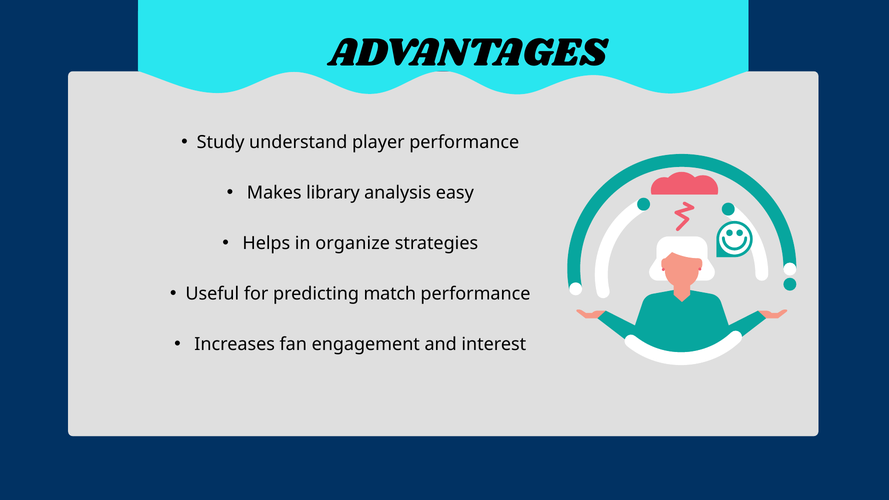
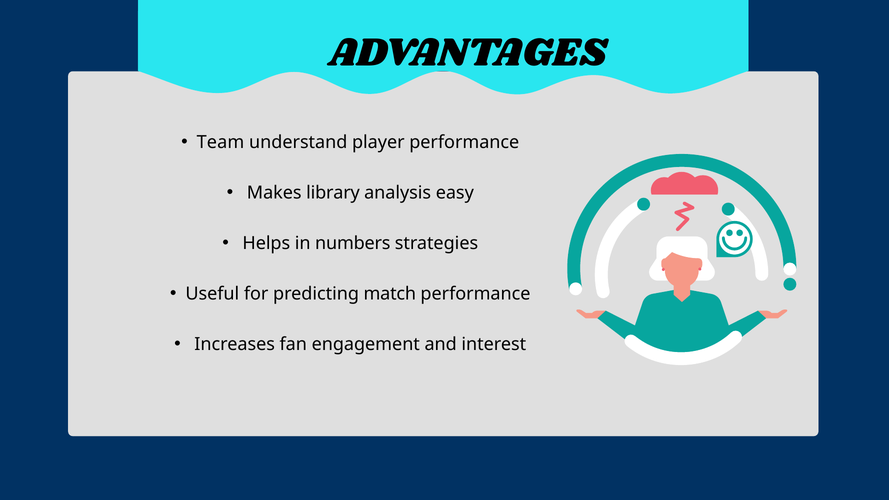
Study: Study -> Team (220, 143)
organize: organize -> numbers (353, 244)
